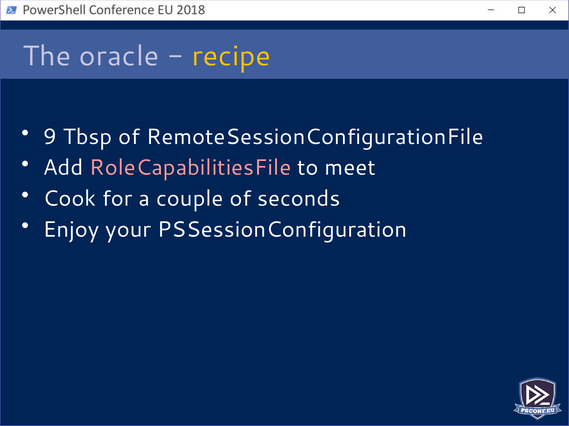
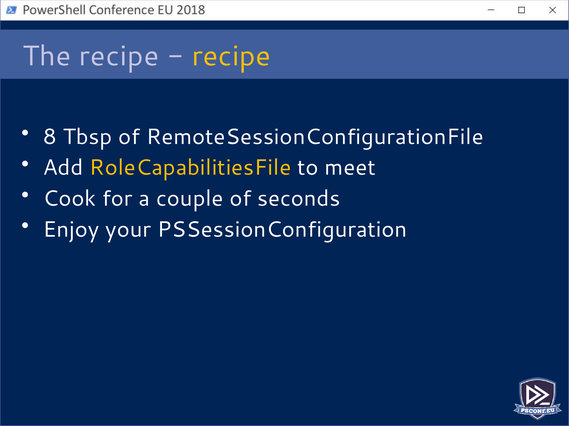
The oracle: oracle -> recipe (119, 56)
9: 9 -> 8 (50, 137)
RoleCapabilitiesFile colour: pink -> yellow (190, 168)
